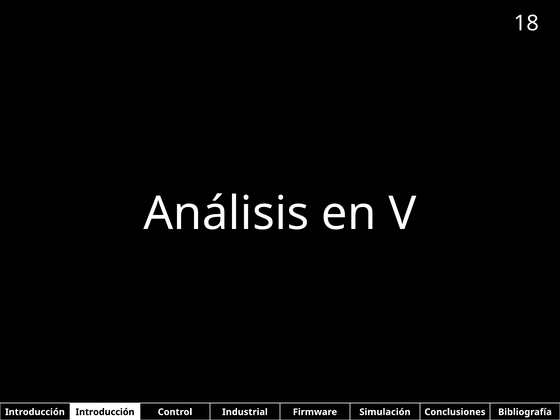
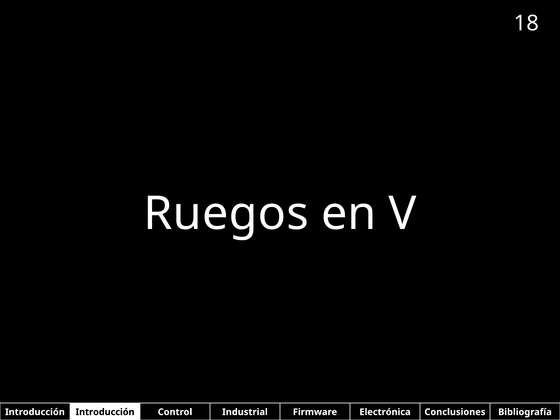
Análisis: Análisis -> Ruegos (226, 214)
Simulación: Simulación -> Electrónica (385, 412)
